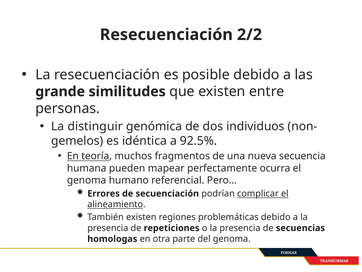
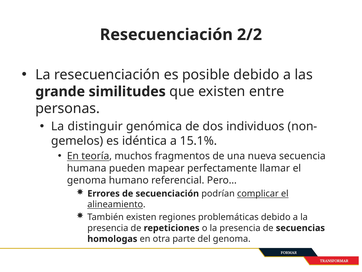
92.5%: 92.5% -> 15.1% (199, 141)
ocurra: ocurra -> llamar (275, 168)
